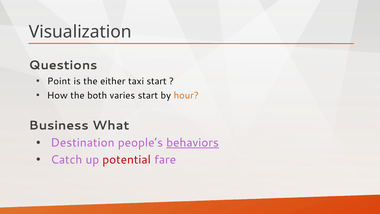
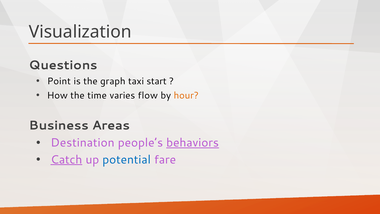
either: either -> graph (113, 81)
both: both -> time (97, 95)
varies start: start -> flow (148, 95)
What: What -> Areas (111, 125)
Catch underline: none -> present (66, 159)
potential colour: red -> blue (127, 159)
